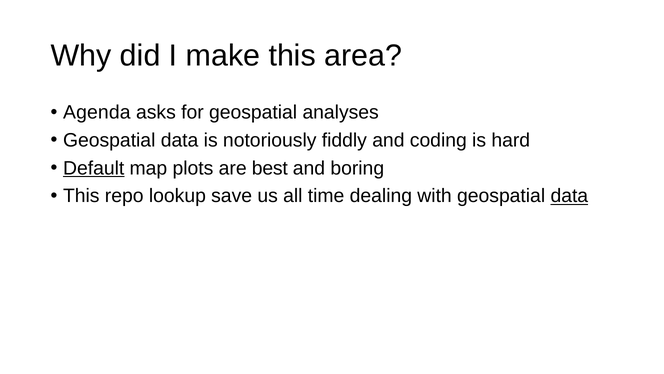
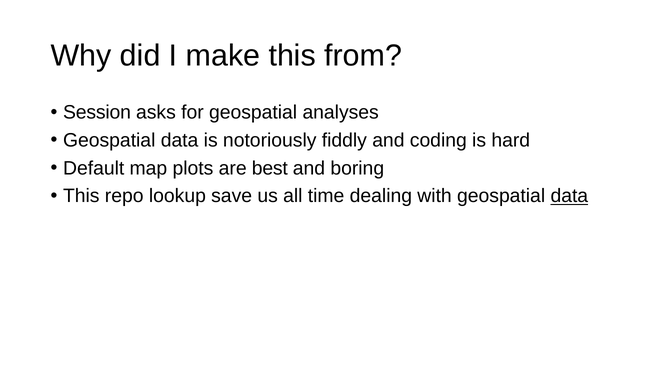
area: area -> from (363, 56)
Agenda: Agenda -> Session (97, 112)
Default underline: present -> none (94, 168)
